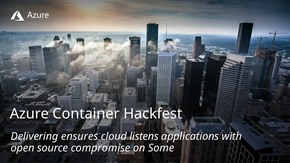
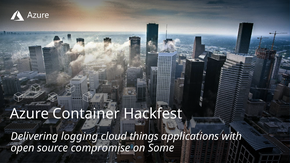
ensures: ensures -> logging (80, 137)
listens: listens -> things (144, 137)
